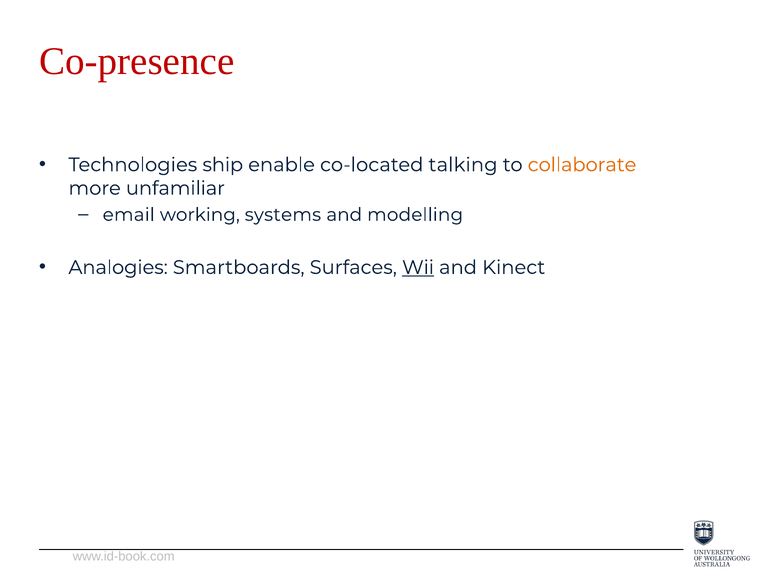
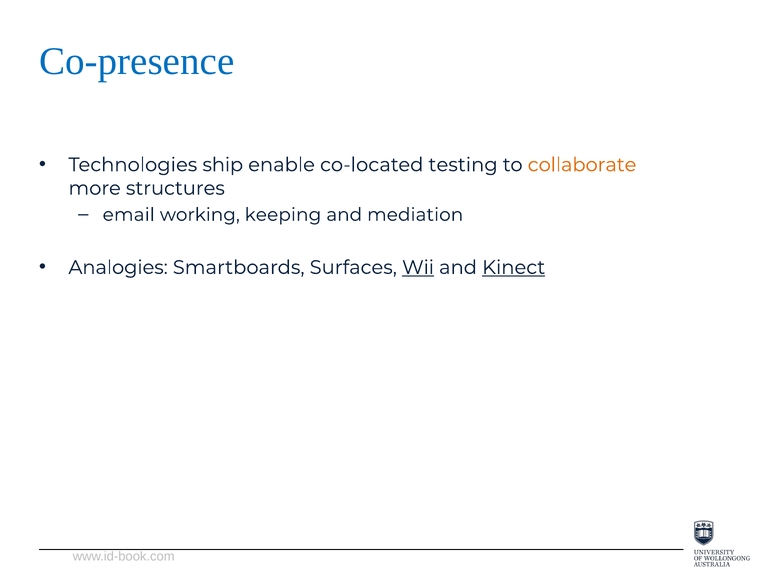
Co-presence colour: red -> blue (137, 61)
talking: talking -> testing (463, 165)
unfamiliar: unfamiliar -> structures (175, 188)
systems: systems -> keeping (283, 215)
modelling: modelling -> mediation (415, 215)
Kinect underline: none -> present (514, 267)
